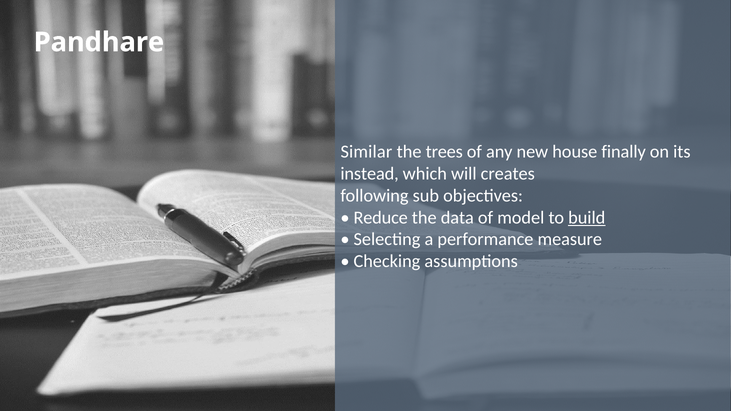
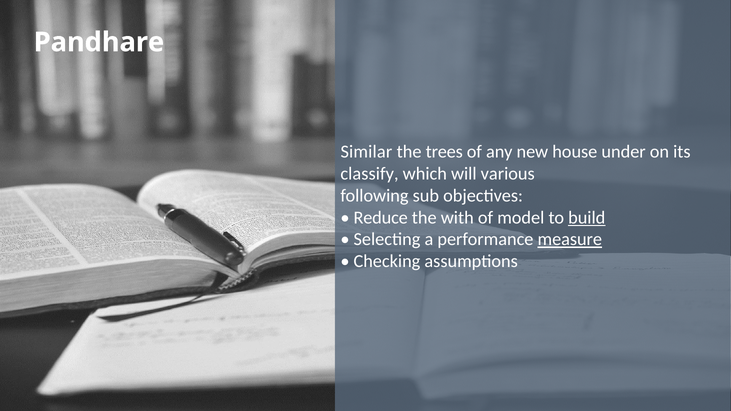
finally: finally -> under (624, 152)
instead: instead -> classify (369, 174)
creates: creates -> various (508, 174)
data: data -> with (457, 218)
measure underline: none -> present (570, 240)
